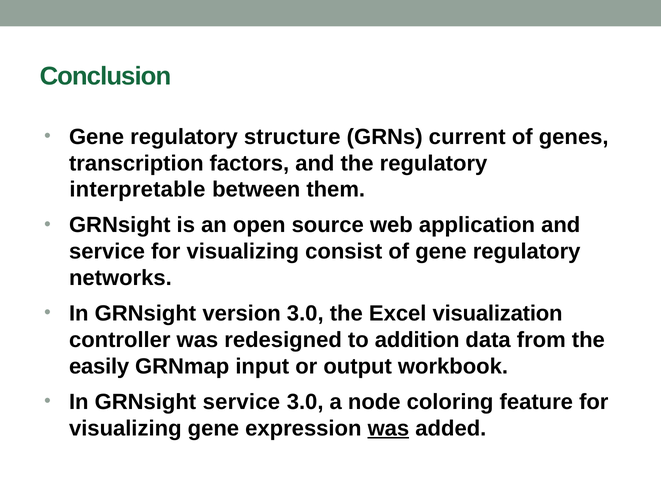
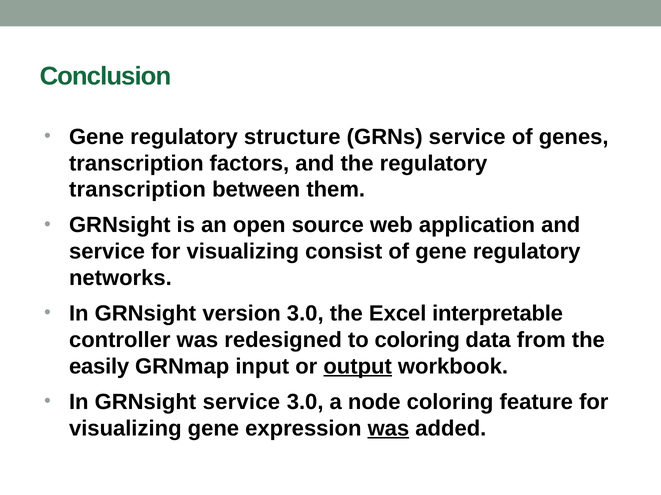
GRNs current: current -> service (467, 137)
interpretable: interpretable -> transcription (137, 190)
visualization: visualization -> interpretable (498, 314)
to addition: addition -> coloring (417, 341)
output underline: none -> present (358, 367)
